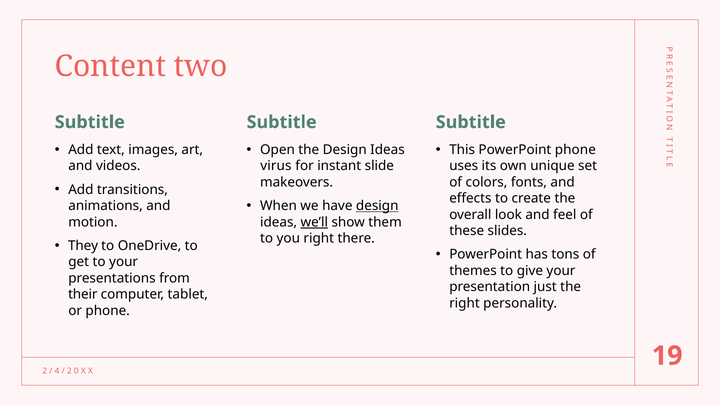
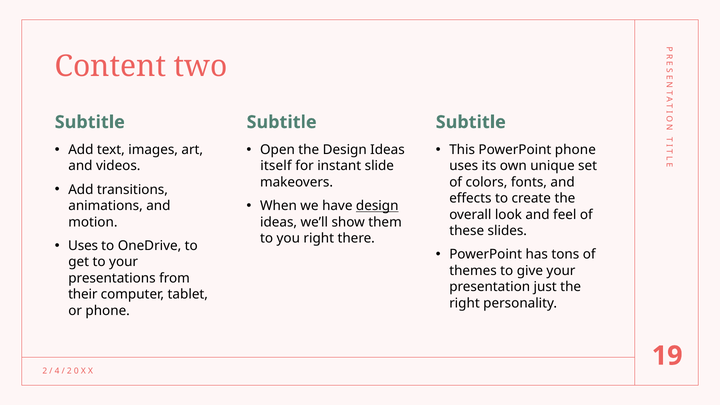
virus: virus -> itself (276, 166)
we’ll underline: present -> none (314, 222)
They: They -> Uses (83, 246)
